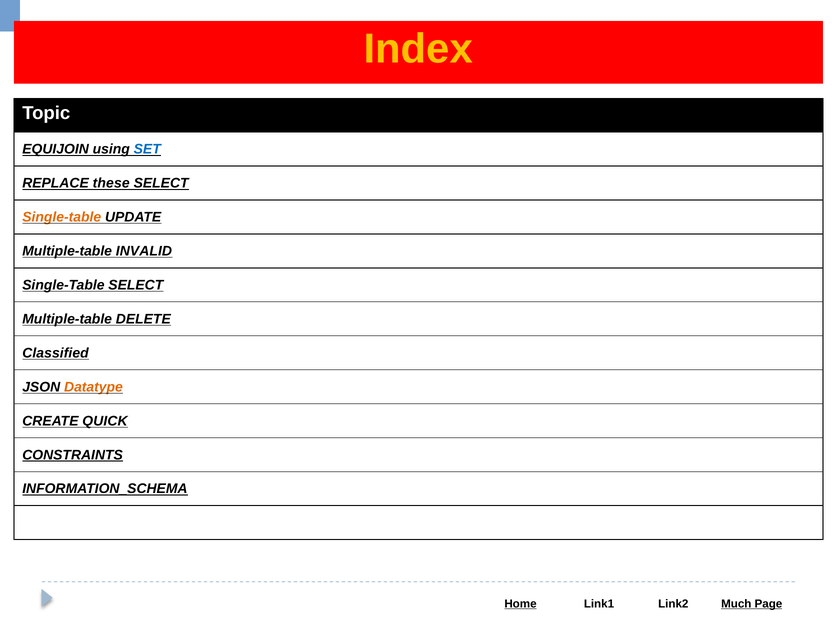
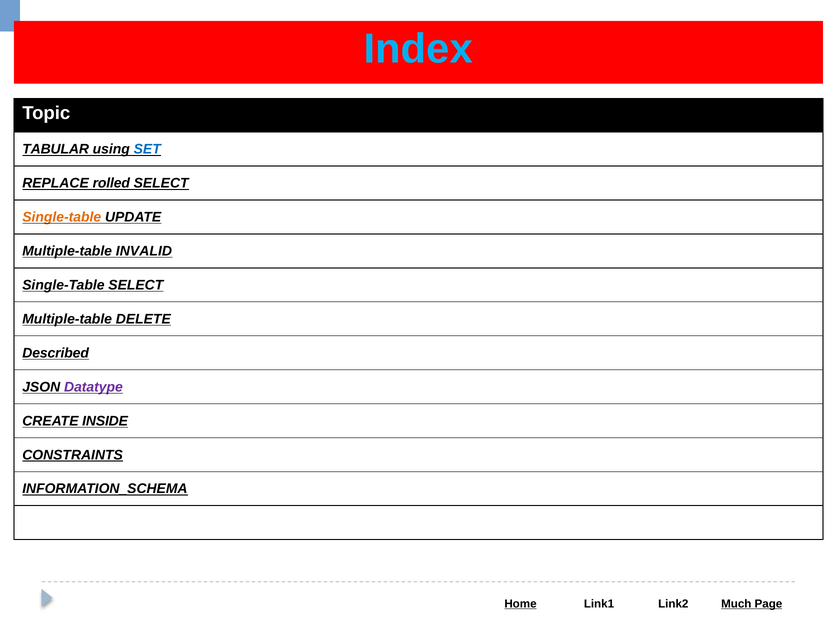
Index colour: yellow -> light blue (418, 49)
EQUIJOIN: EQUIJOIN -> TABULAR (56, 149)
these: these -> rolled (111, 183)
Classified: Classified -> Described (56, 353)
Datatype colour: orange -> purple (93, 387)
QUICK: QUICK -> INSIDE (105, 421)
